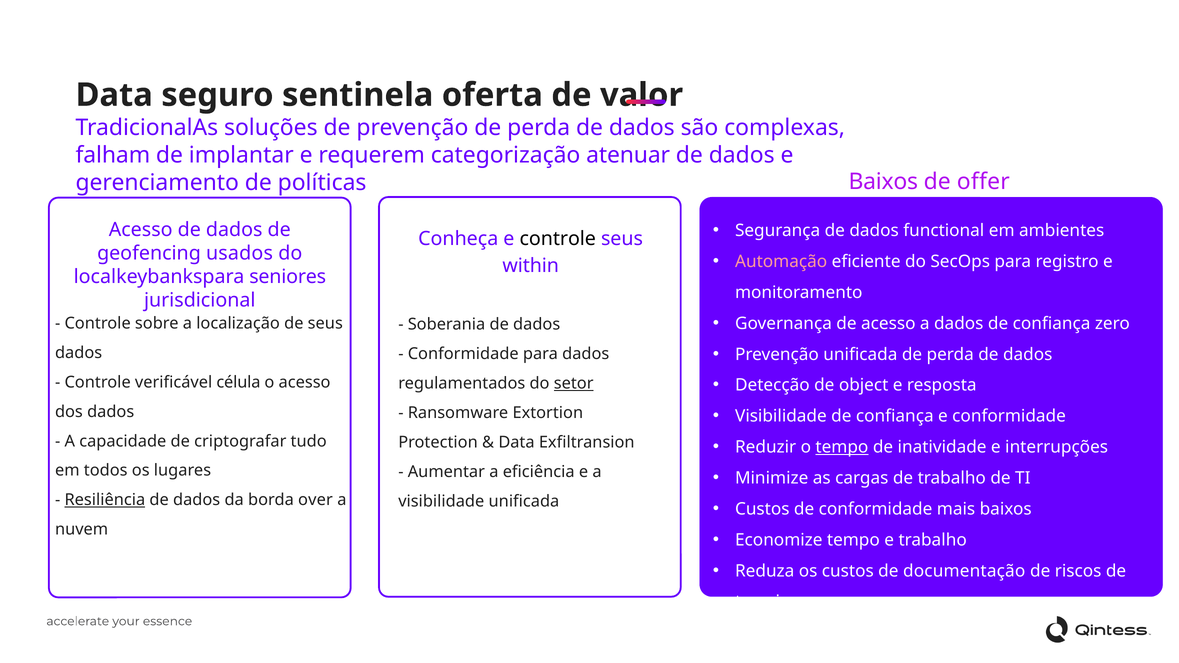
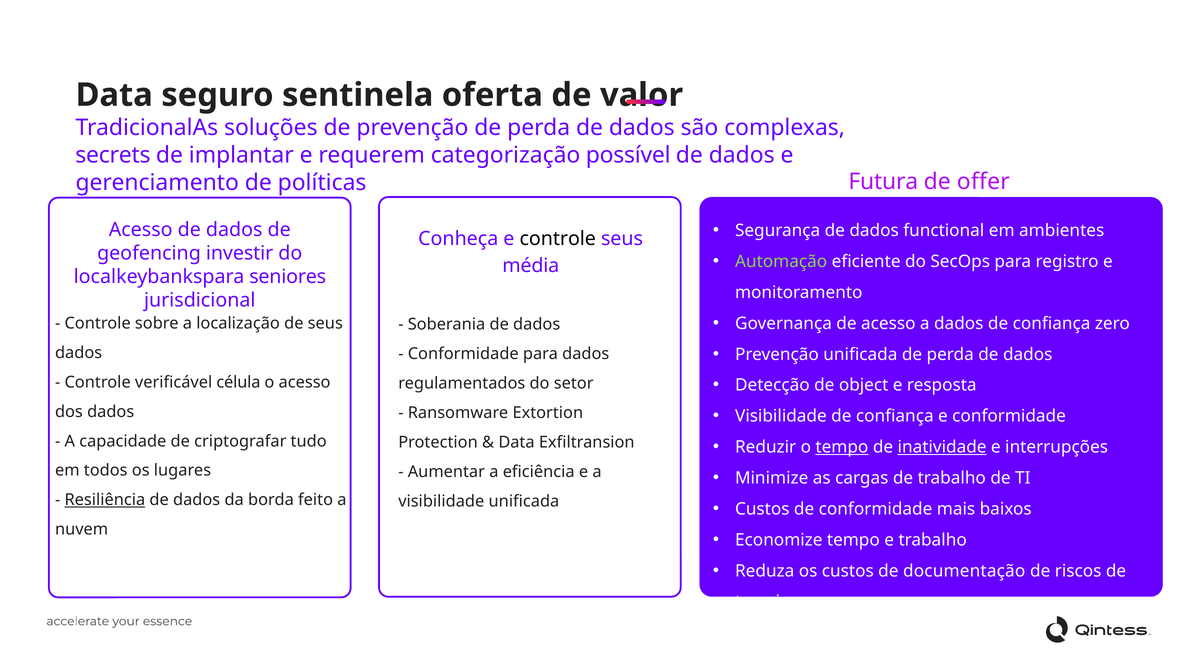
falham: falham -> secrets (113, 155)
atenuar: atenuar -> possível (628, 155)
políticas Baixos: Baixos -> Futura (883, 182)
usados: usados -> investir (240, 253)
Automação colour: pink -> light green (781, 262)
within: within -> média (531, 266)
setor underline: present -> none (574, 384)
inatividade underline: none -> present (942, 447)
over: over -> feito (316, 500)
